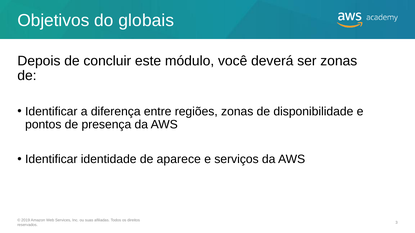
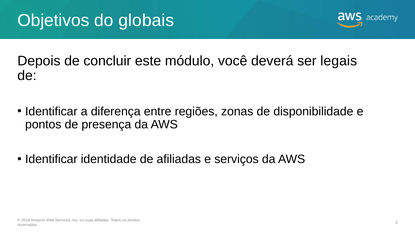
ser zonas: zonas -> legais (339, 61)
de aparece: aparece -> afiliadas (179, 160)
